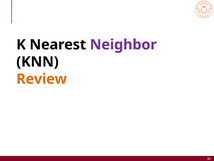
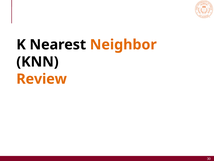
Neighbor colour: purple -> orange (123, 45)
